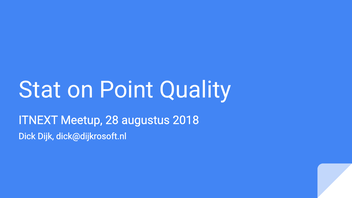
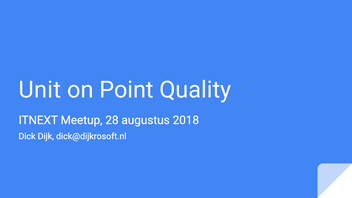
Stat: Stat -> Unit (40, 90)
